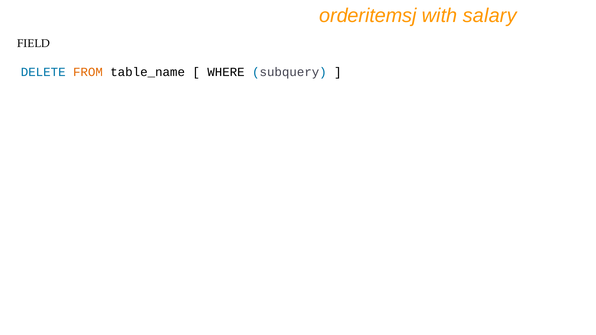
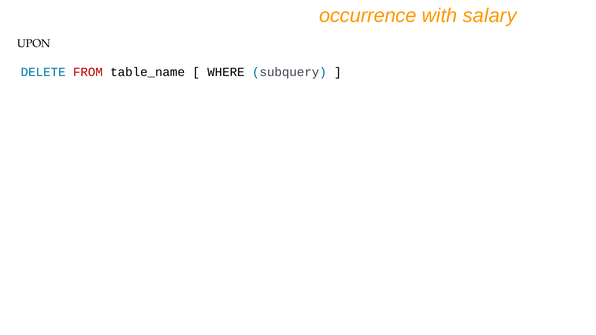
orderitemsj: orderitemsj -> occurrence (368, 16)
FIELD: FIELD -> UPON (34, 44)
FROM colour: orange -> red (88, 72)
